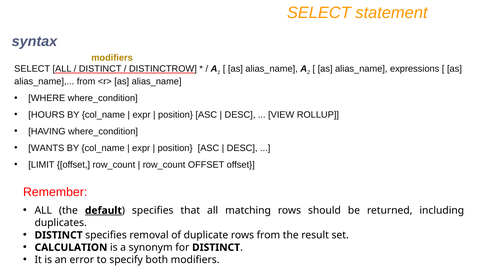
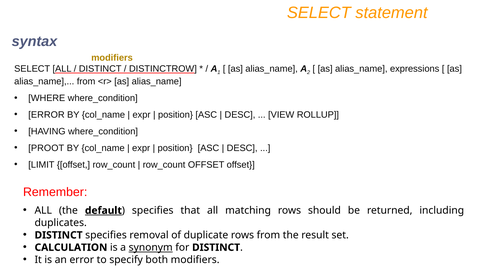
HOURS: HOURS -> ERROR (46, 115)
WANTS: WANTS -> PROOT (46, 148)
synonym underline: none -> present (151, 248)
